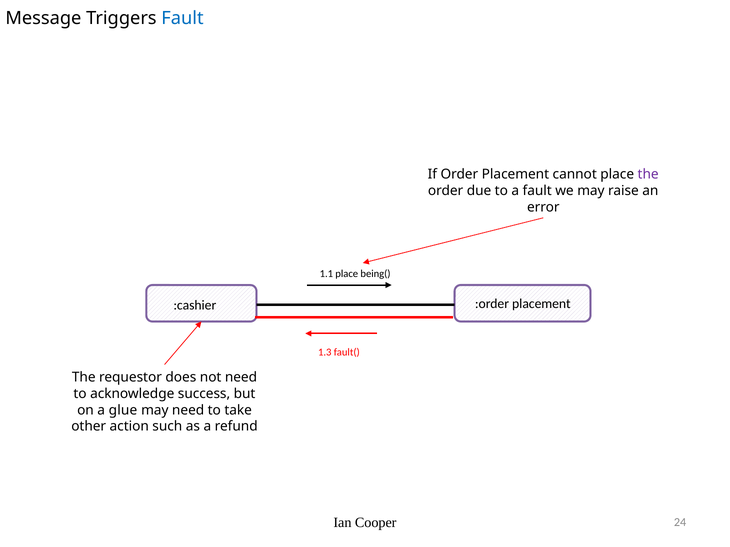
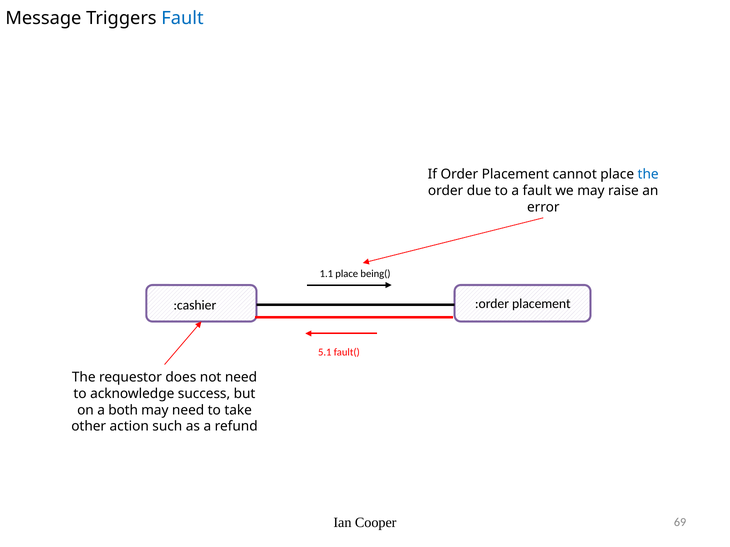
the colour: purple -> blue (648, 174)
1.3: 1.3 -> 5.1 (325, 353)
glue: glue -> both (123, 410)
24: 24 -> 69 (680, 523)
